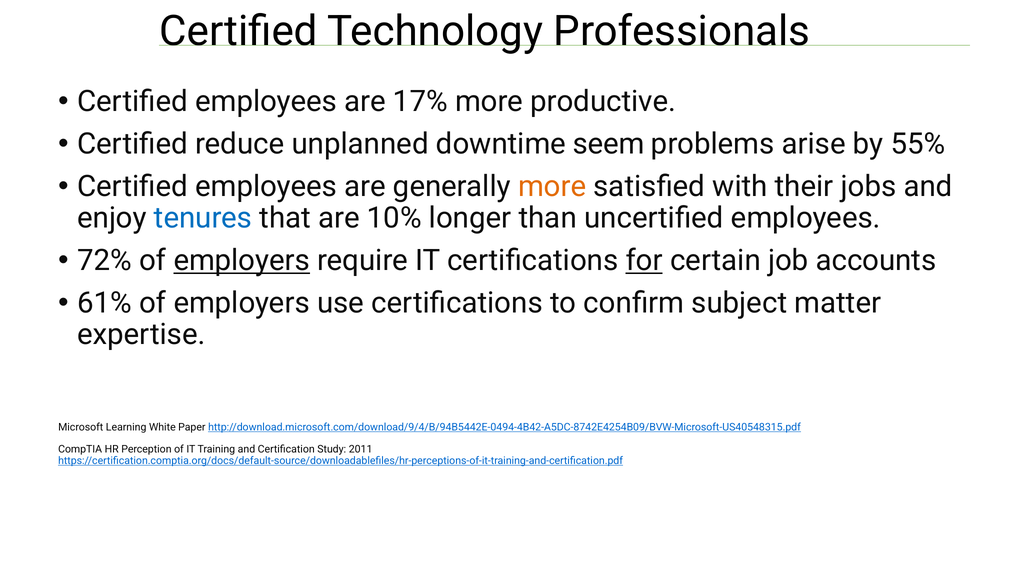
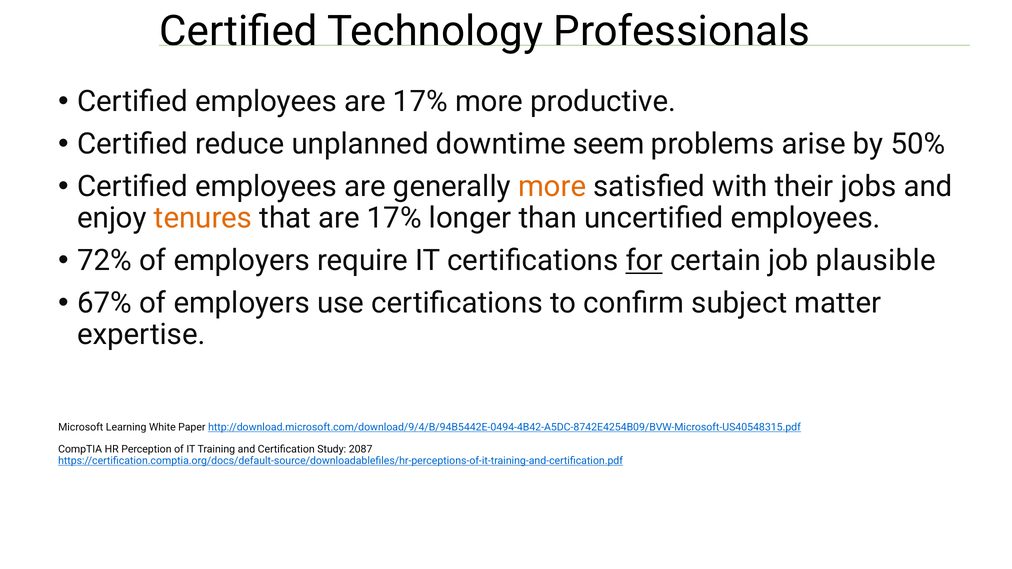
55%: 55% -> 50% (918, 144)
tenures colour: blue -> orange (203, 218)
that are 10%: 10% -> 17% (394, 218)
employers underline: present -> none (242, 261)
accounts: accounts -> plausible (876, 261)
61%: 61% -> 67% (105, 303)
2011: 2011 -> 2087 (361, 449)
